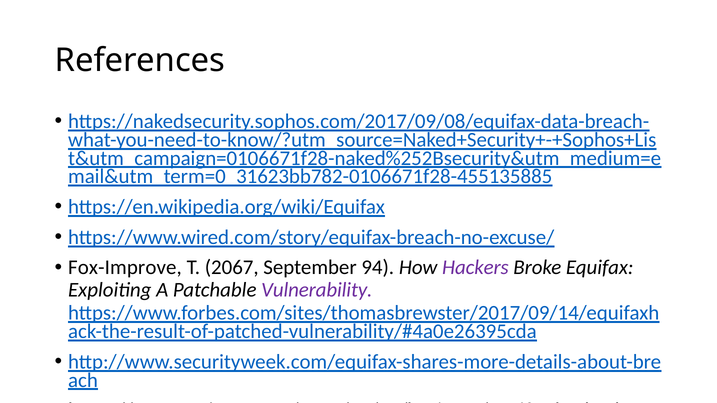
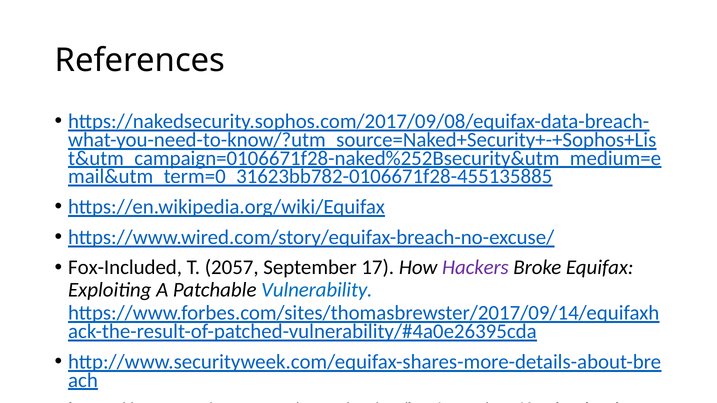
Fox-Improve: Fox-Improve -> Fox-Included (125, 268)
2067: 2067 -> 2057 (232, 268)
94: 94 -> 17 (378, 268)
Vulnerability colour: purple -> blue (317, 290)
